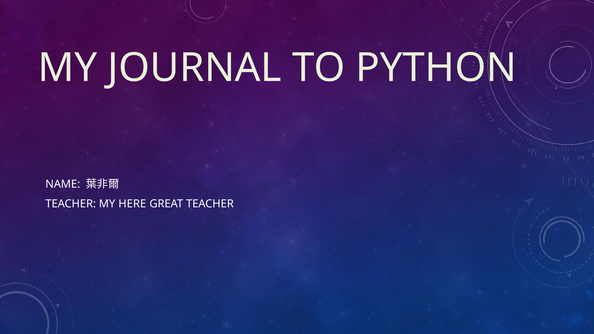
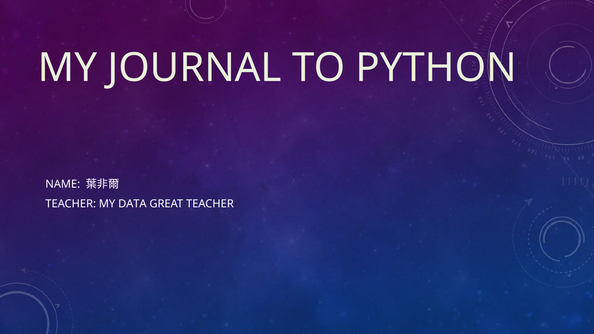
HERE: HERE -> DATA (132, 204)
